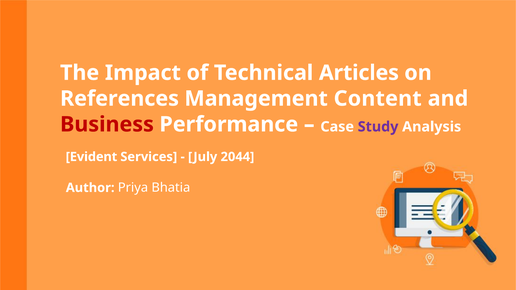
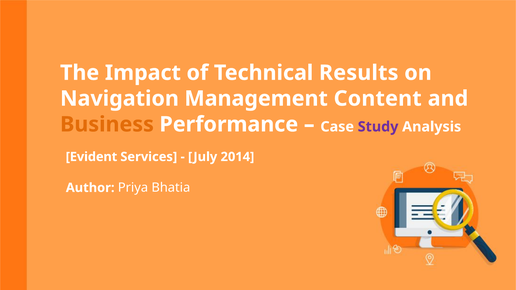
Articles: Articles -> Results (359, 73)
References: References -> Navigation (119, 99)
Business colour: red -> orange (107, 124)
2044: 2044 -> 2014 (237, 157)
